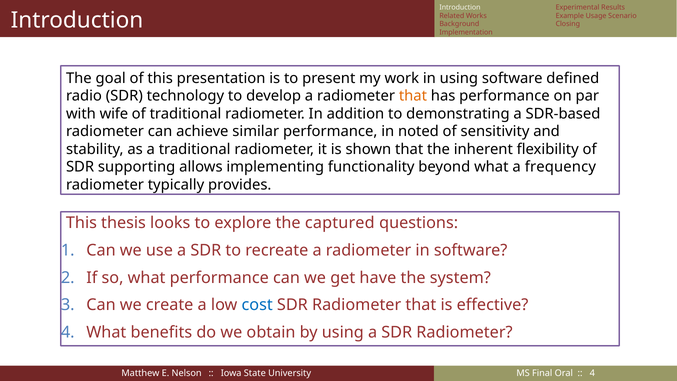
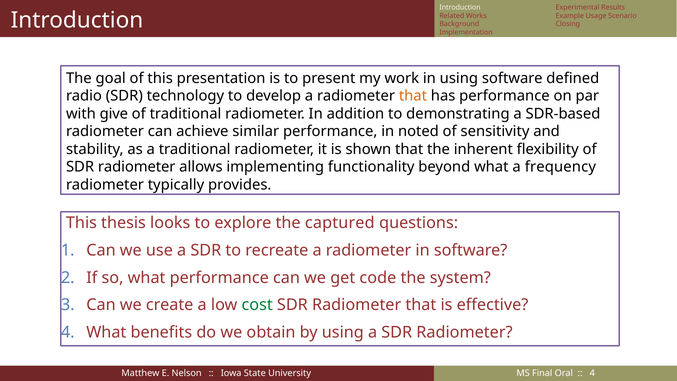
wife: wife -> give (114, 114)
supporting: supporting -> radiometer (137, 167)
have: have -> code (378, 278)
cost colour: blue -> green (257, 305)
